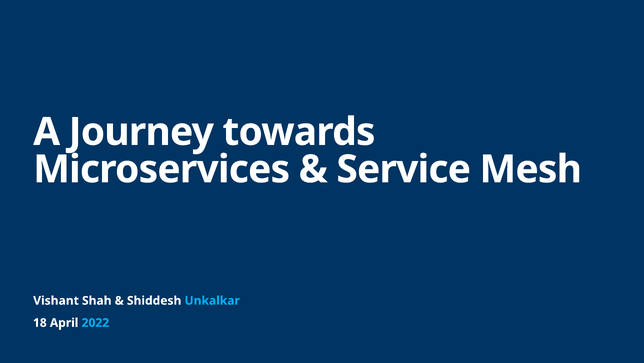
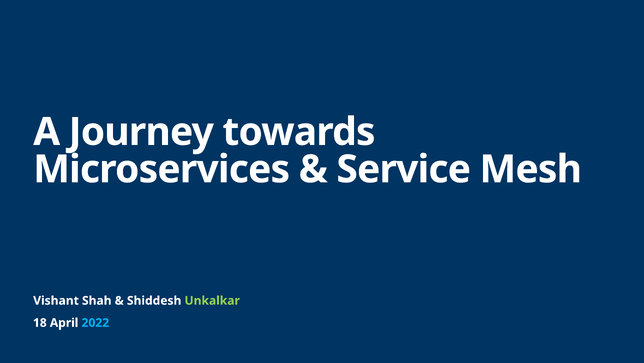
Unkalkar colour: light blue -> light green (212, 300)
